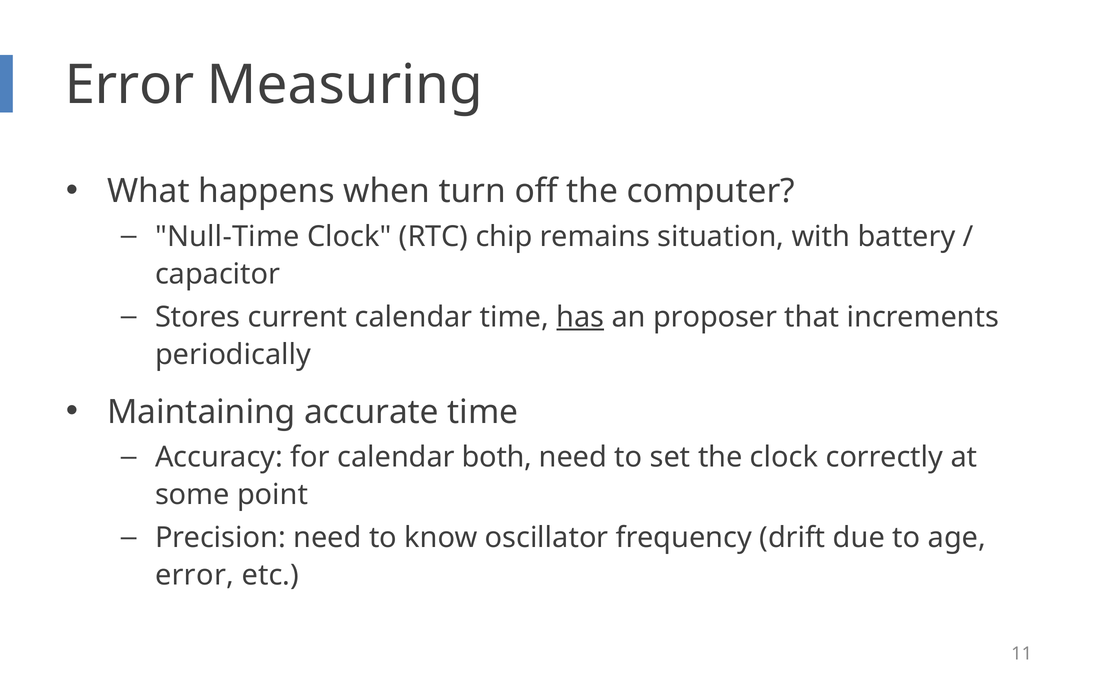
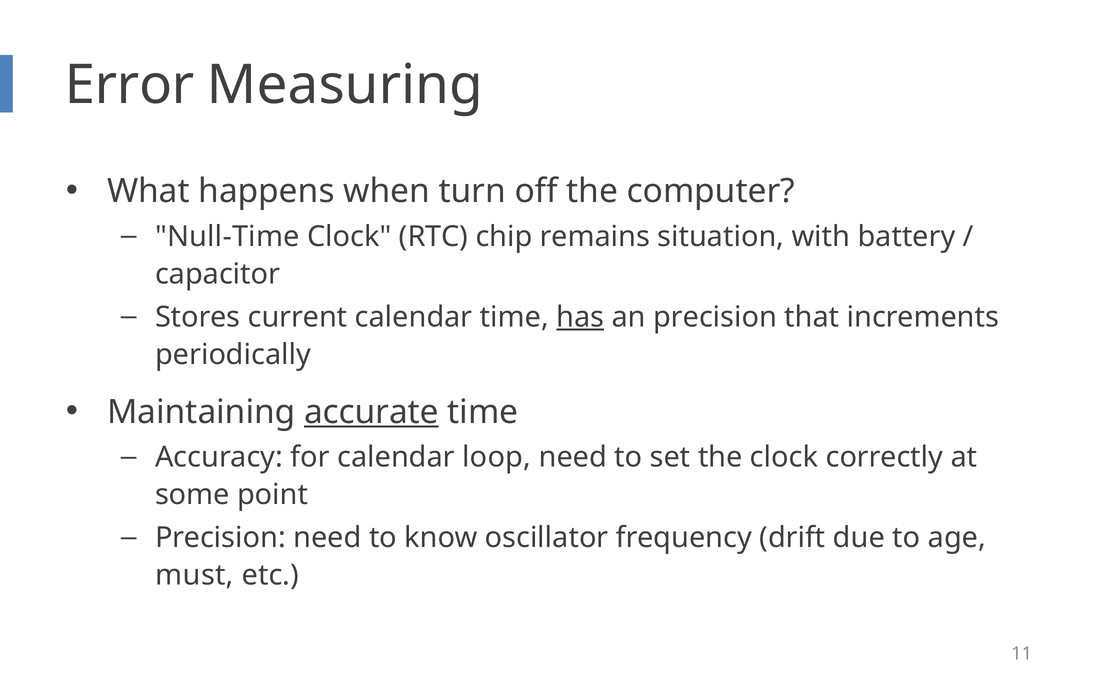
an proposer: proposer -> precision (715, 317)
accurate underline: none -> present (372, 412)
both: both -> loop (497, 458)
error: error -> must (195, 576)
